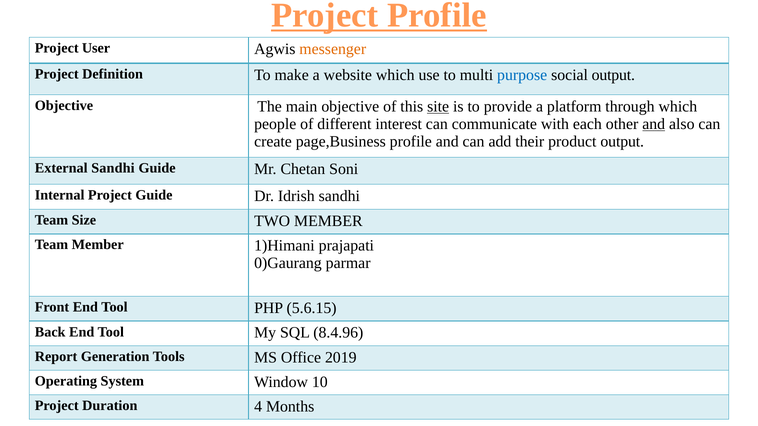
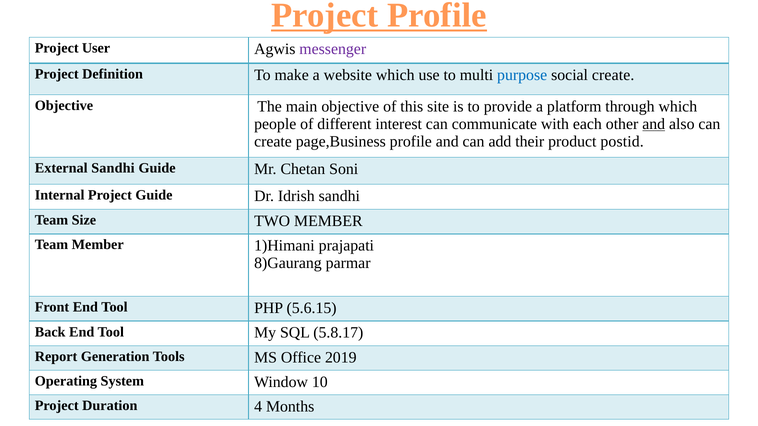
messenger colour: orange -> purple (333, 49)
social output: output -> create (613, 75)
site underline: present -> none (438, 107)
product output: output -> postid (622, 142)
0)Gaurang: 0)Gaurang -> 8)Gaurang (288, 263)
8.4.96: 8.4.96 -> 5.8.17 (338, 333)
